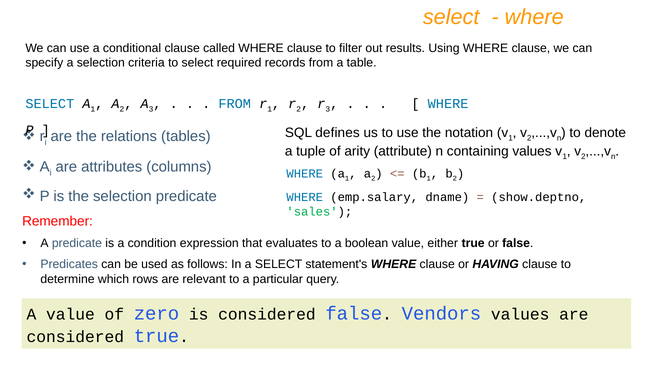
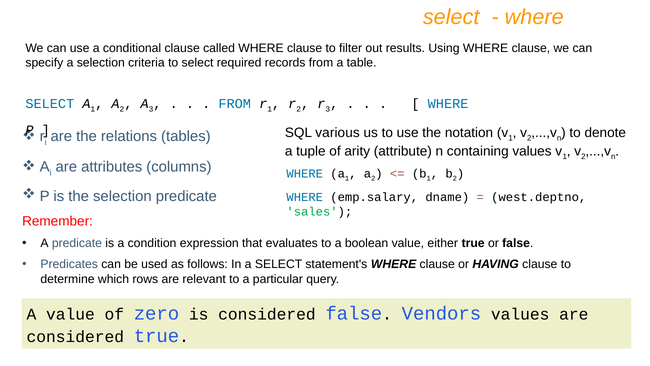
defines: defines -> various (338, 133)
show.deptno: show.deptno -> west.deptno (539, 197)
